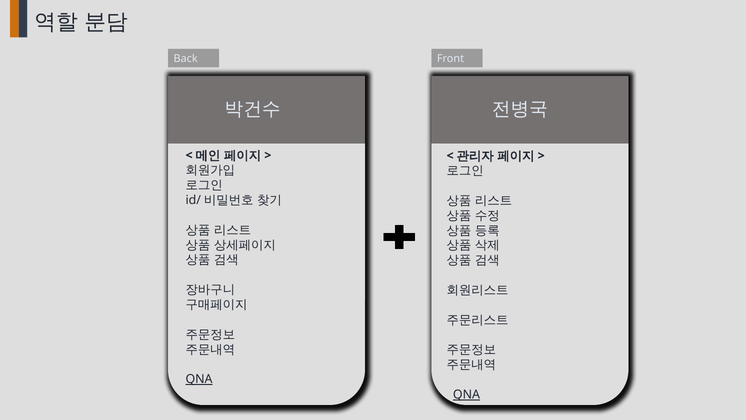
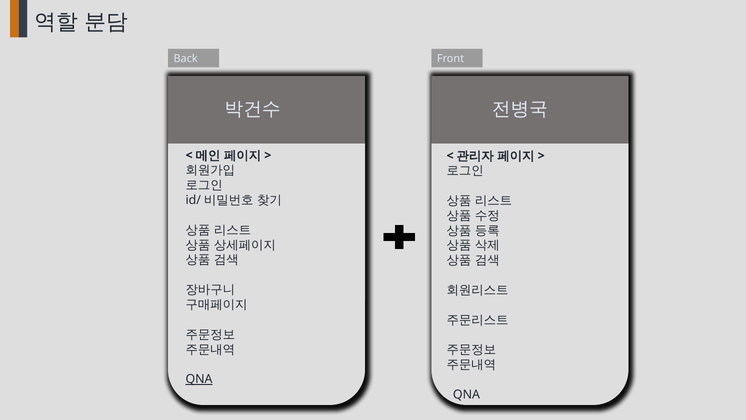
QNA underline: present -> none (466, 394)
